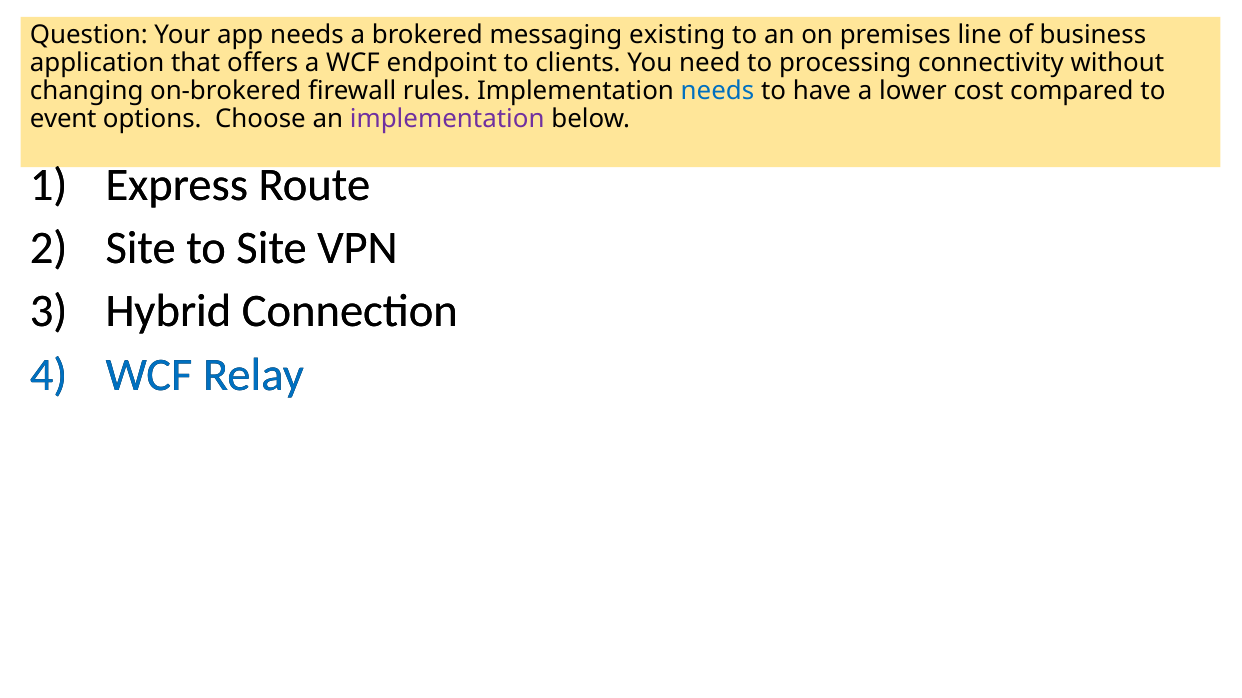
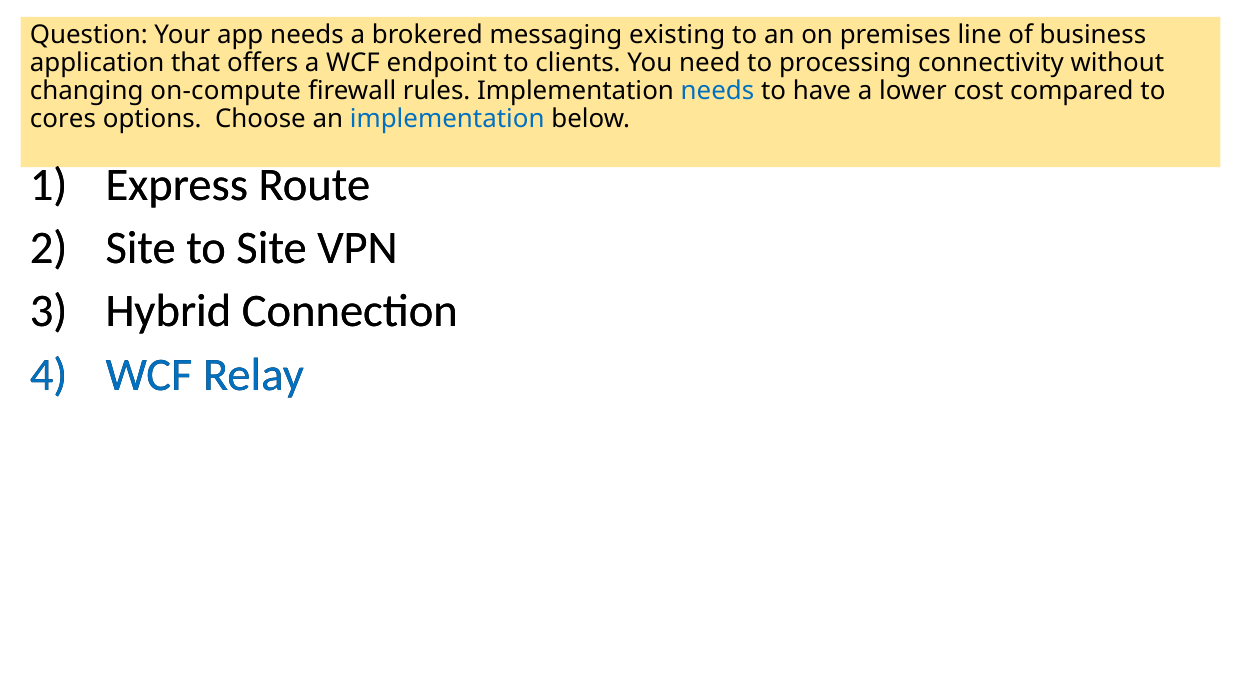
on-brokered: on-brokered -> on-compute (226, 91)
event: event -> cores (63, 119)
implementation colour: purple -> blue (447, 119)
